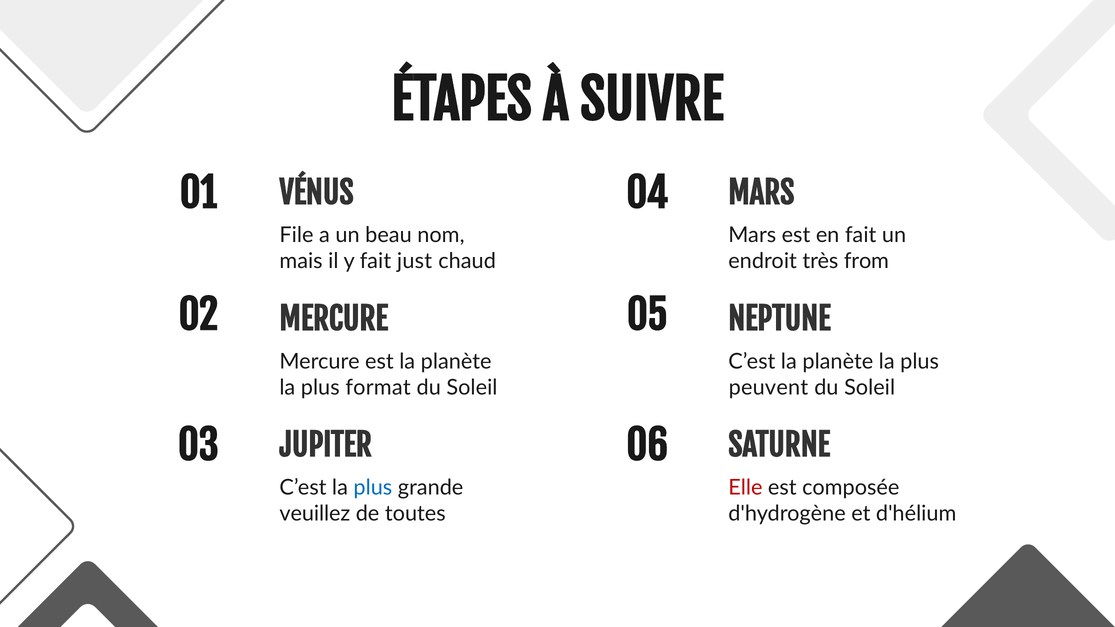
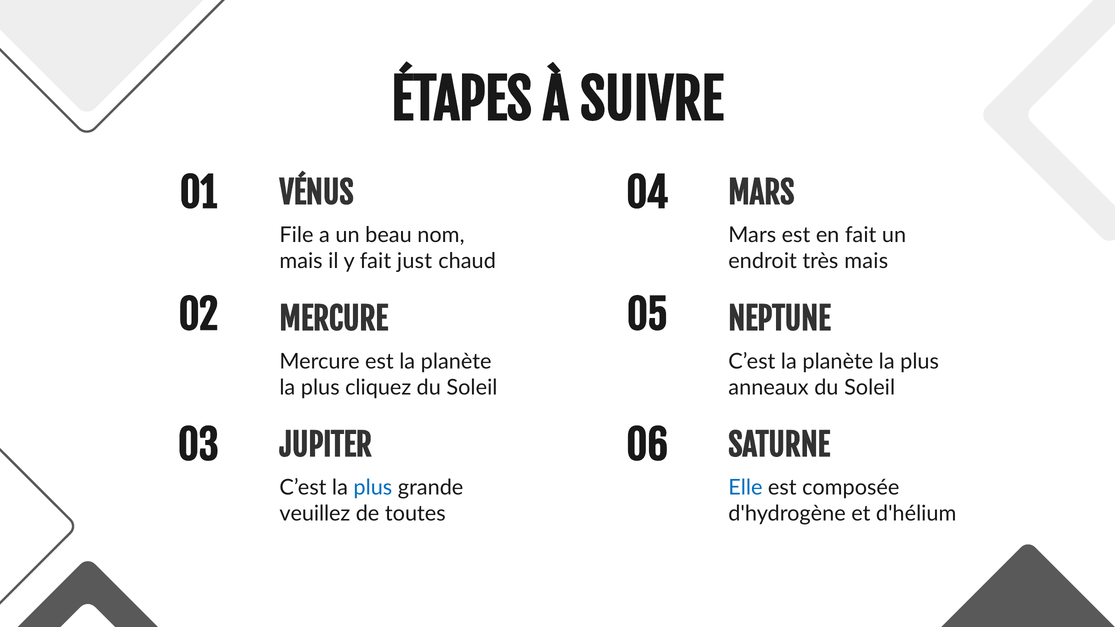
très from: from -> mais (866, 261)
format: format -> cliquez (378, 388)
peuvent: peuvent -> anneaux (769, 388)
Elle colour: red -> blue (745, 488)
